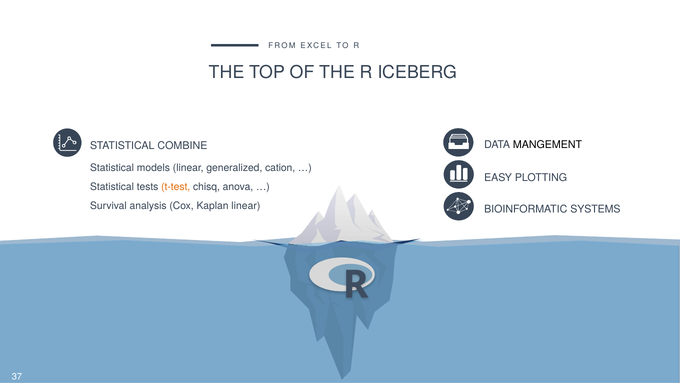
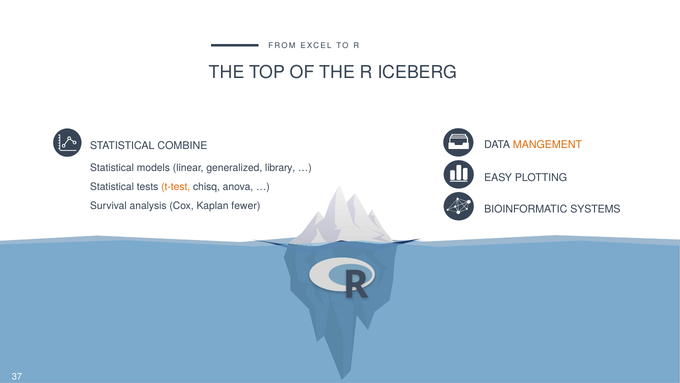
MANGEMENT colour: black -> orange (548, 145)
cation: cation -> library (280, 168)
Kaplan linear: linear -> fewer (246, 206)
